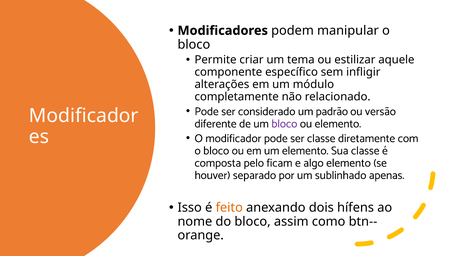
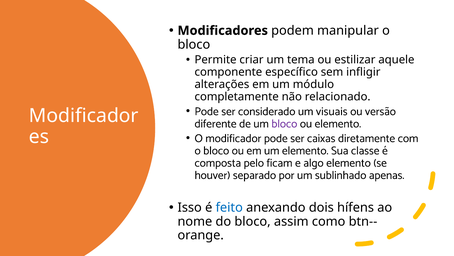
padrão: padrão -> visuais (332, 111)
ser classe: classe -> caixas (321, 138)
feito colour: orange -> blue (229, 207)
